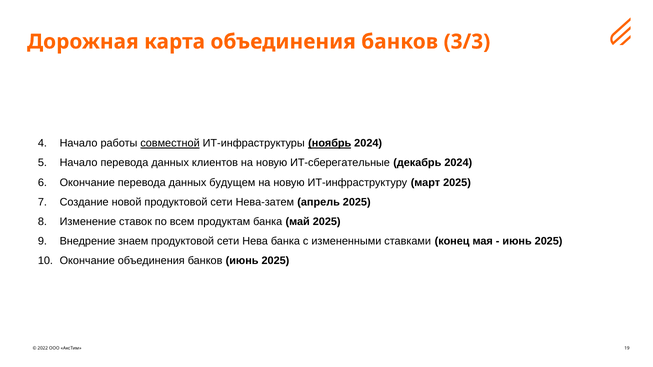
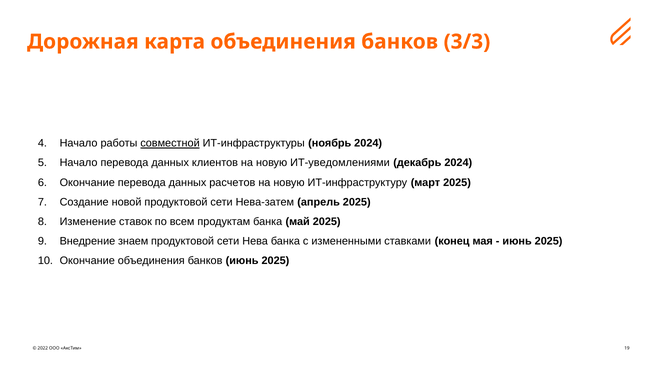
ноябрь underline: present -> none (330, 143)
ИТ-сберегательные: ИТ-сберегательные -> ИТ-уведомлениями (340, 163)
будущем: будущем -> расчетов (232, 183)
